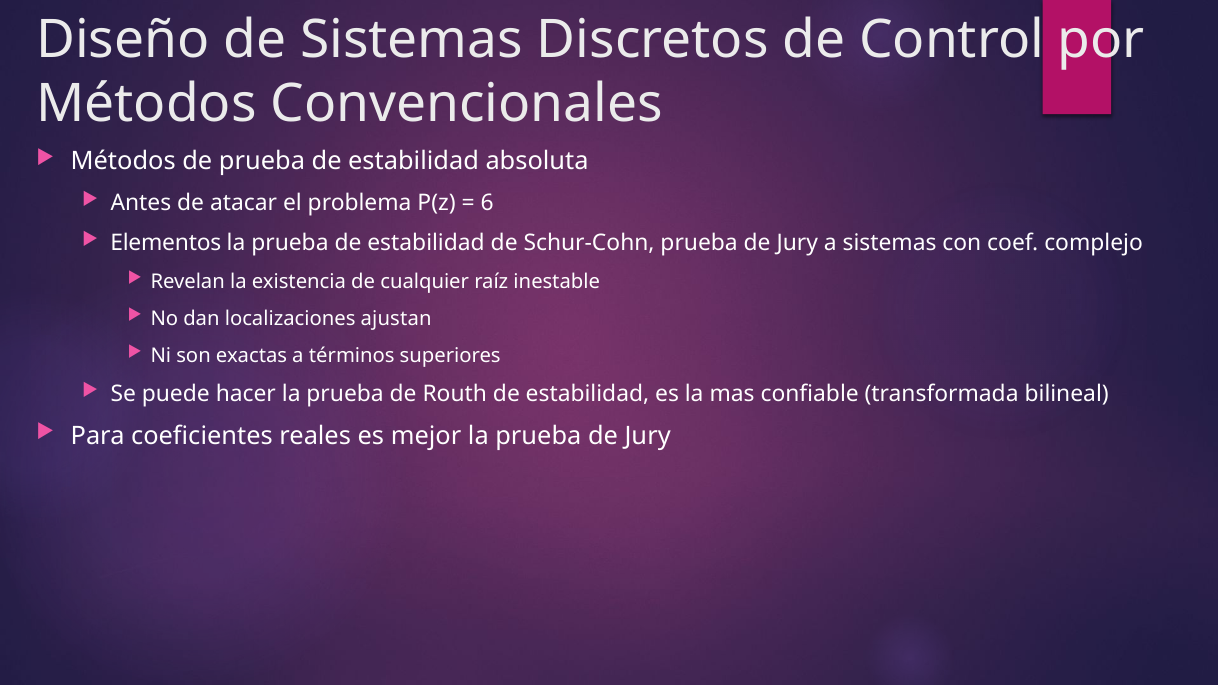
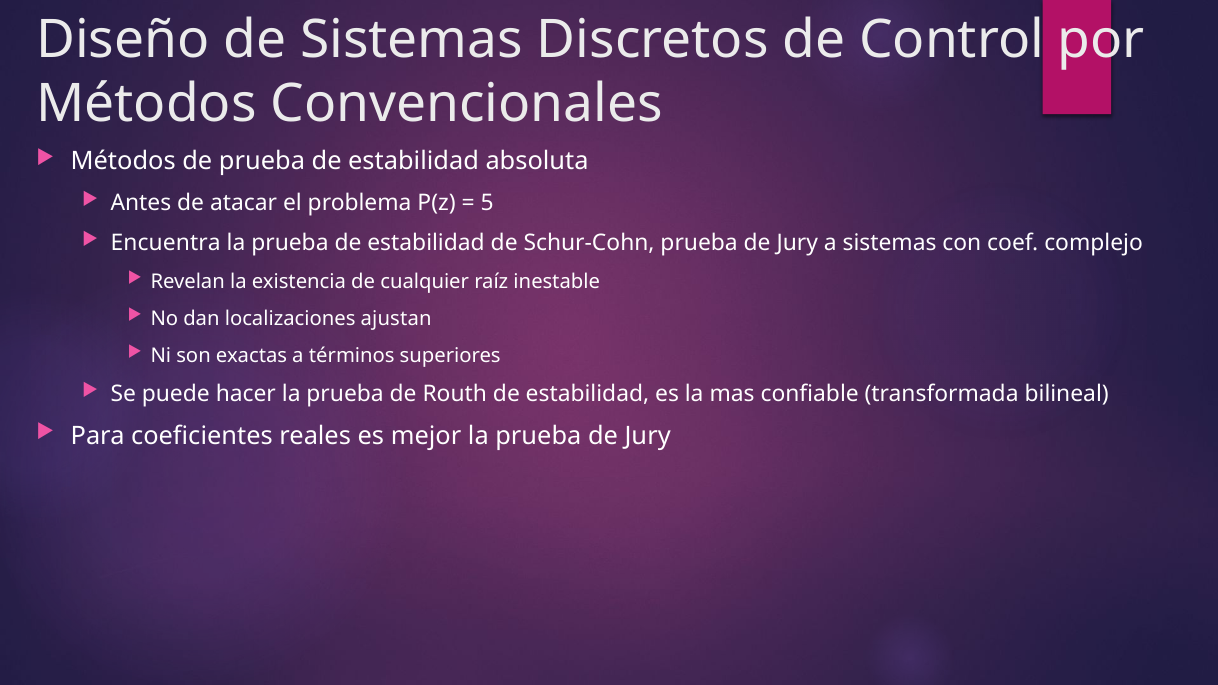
6: 6 -> 5 (487, 203)
Elementos: Elementos -> Encuentra (166, 243)
